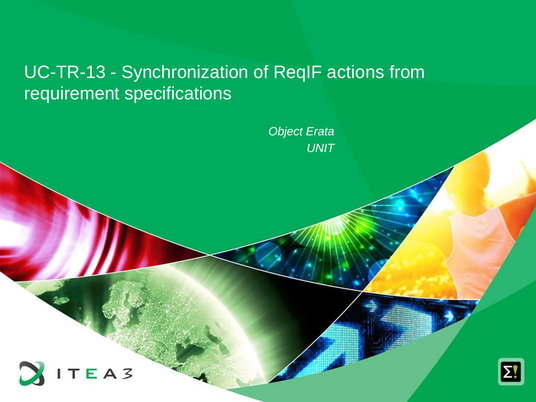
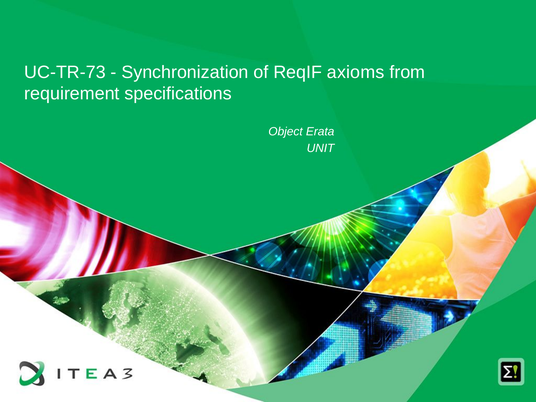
UC-TR-13: UC-TR-13 -> UC-TR-73 (65, 72)
actions: actions -> axioms (356, 72)
